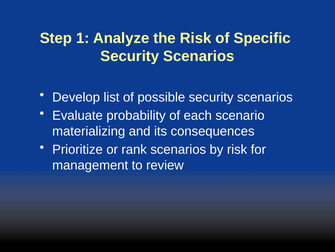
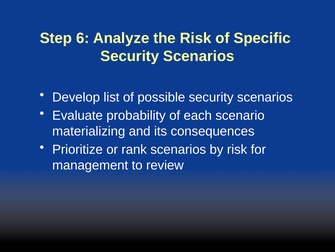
1: 1 -> 6 (83, 38)
